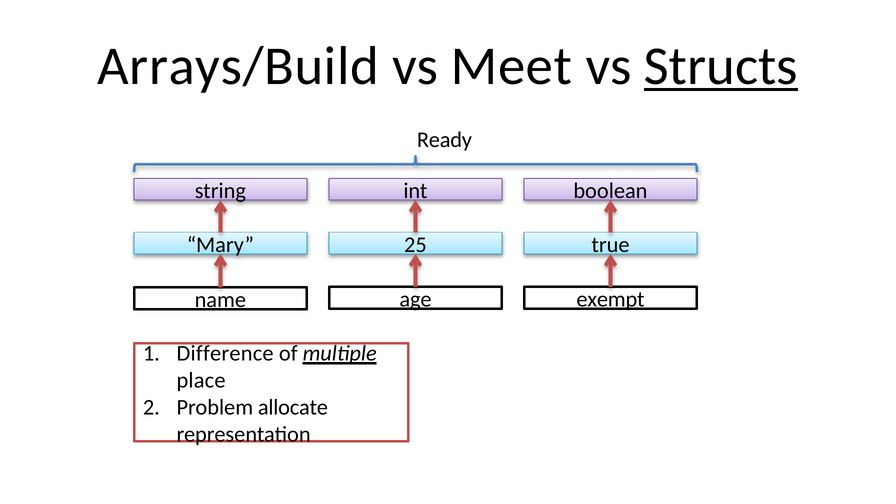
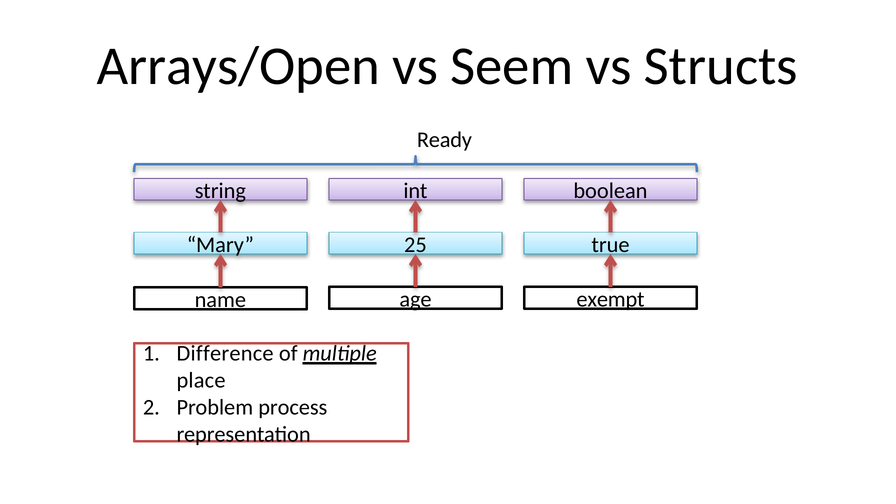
Arrays/Build: Arrays/Build -> Arrays/Open (238, 66)
Meet: Meet -> Seem (512, 66)
Structs underline: present -> none (721, 66)
allocate: allocate -> process (293, 407)
